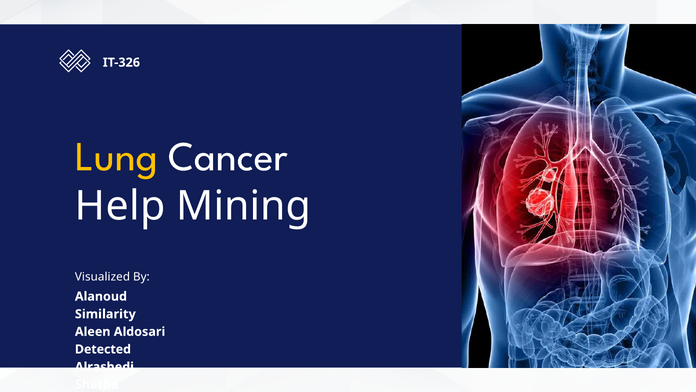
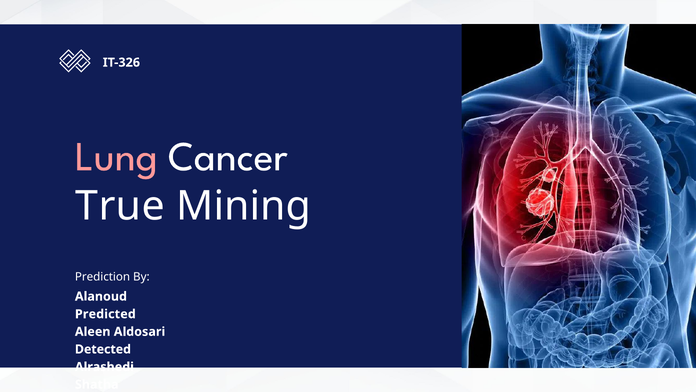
Lung colour: yellow -> pink (116, 156)
Help: Help -> True (120, 206)
Visualized: Visualized -> Prediction (103, 277)
Similarity: Similarity -> Predicted (105, 314)
